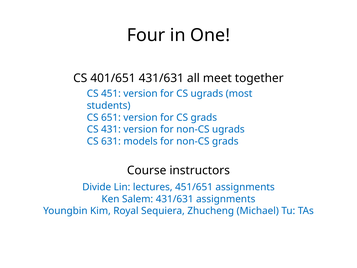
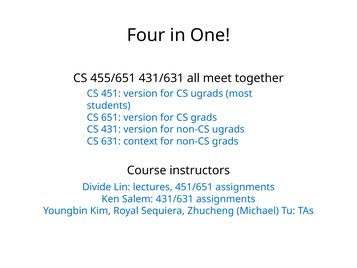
401/651: 401/651 -> 455/651 (113, 78)
models: models -> context (141, 141)
